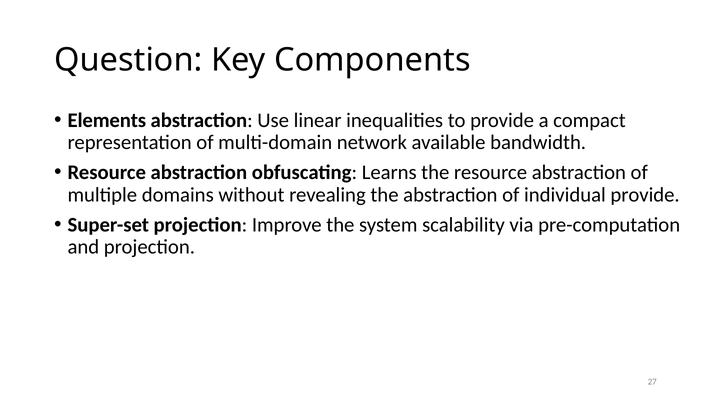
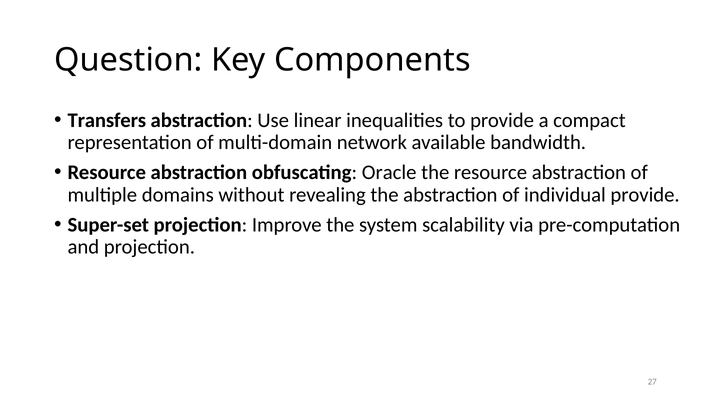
Elements: Elements -> Transfers (107, 120)
Learns: Learns -> Oracle (389, 172)
